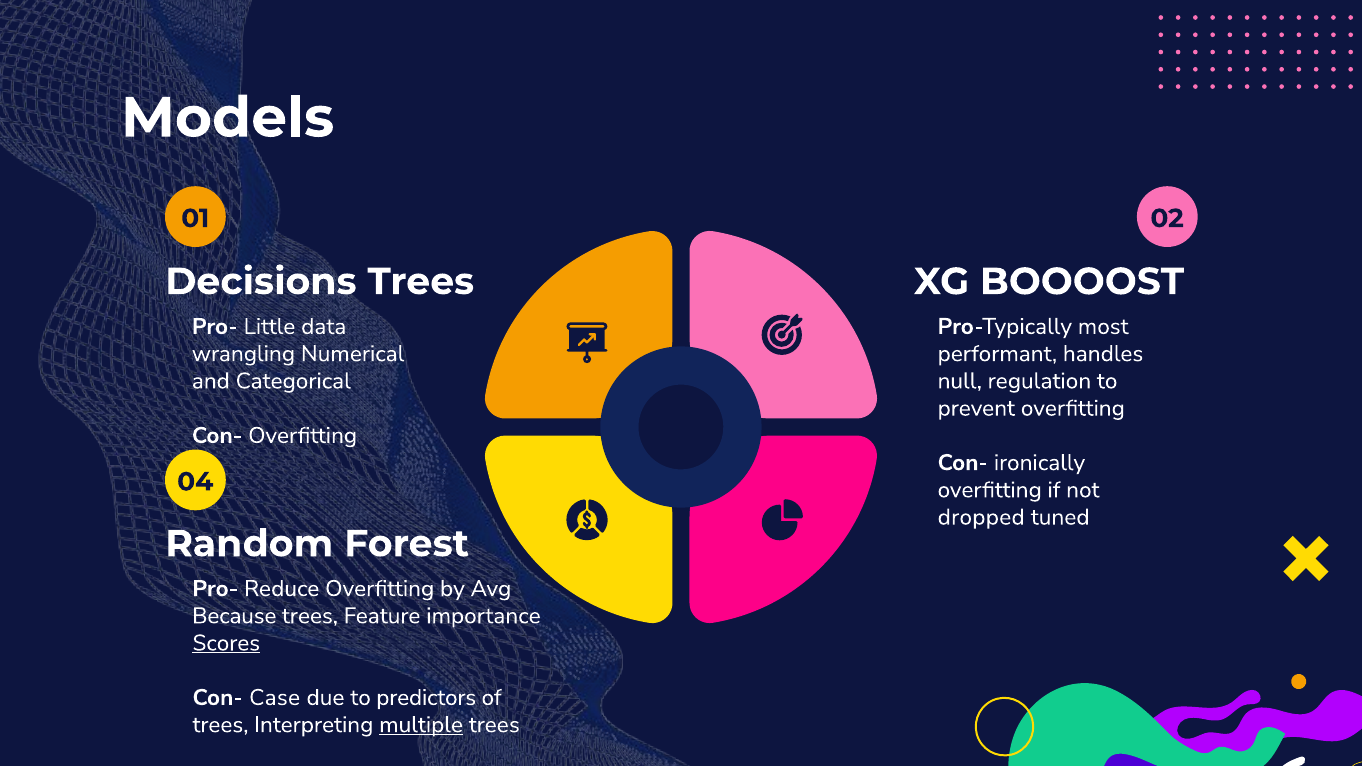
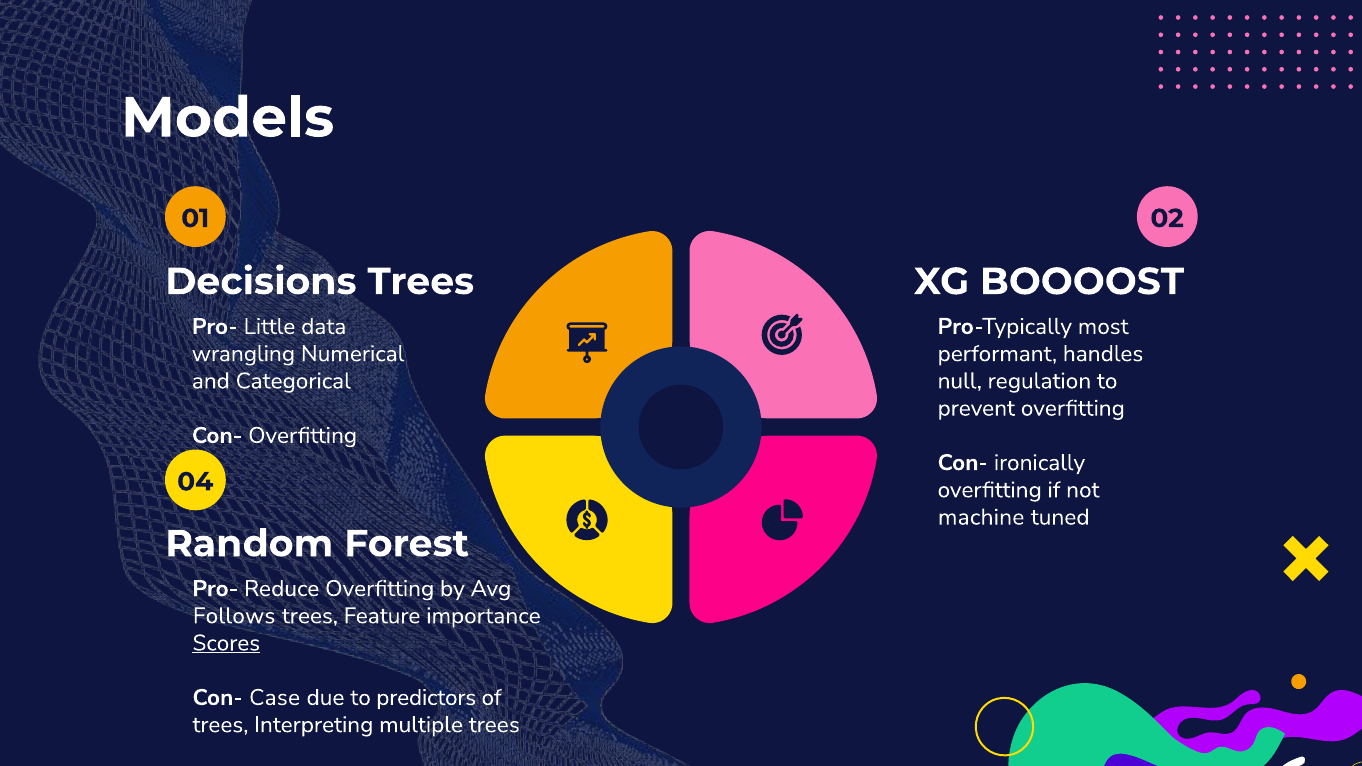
dropped: dropped -> machine (981, 517)
Because: Because -> Follows (234, 616)
multiple underline: present -> none (421, 725)
